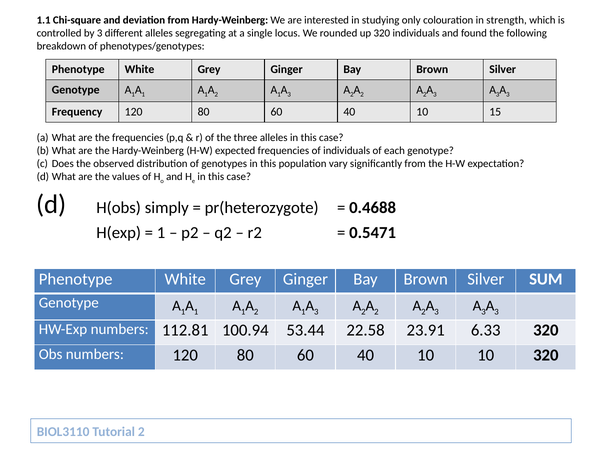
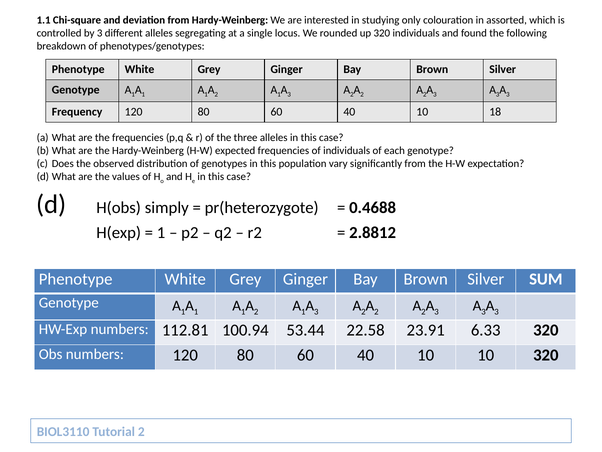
strength: strength -> assorted (507, 20)
15: 15 -> 18 (495, 112)
0.5471: 0.5471 -> 2.8812 (373, 233)
